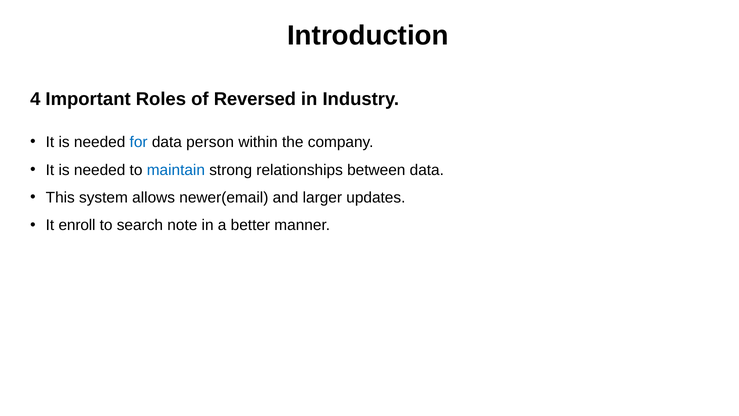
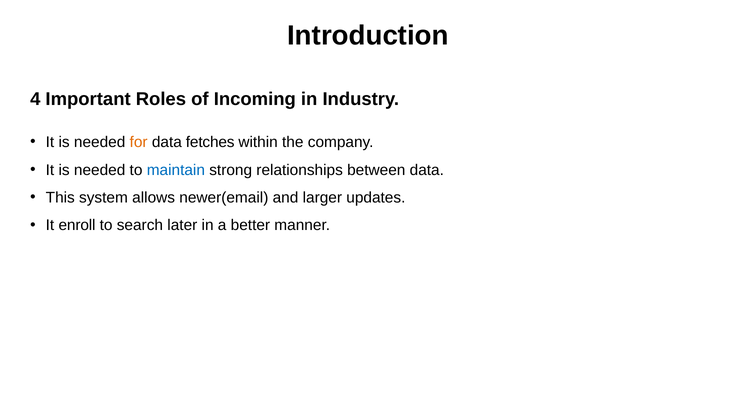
Reversed: Reversed -> Incoming (255, 99)
for colour: blue -> orange (139, 142)
person: person -> fetches (210, 142)
note: note -> later (182, 225)
